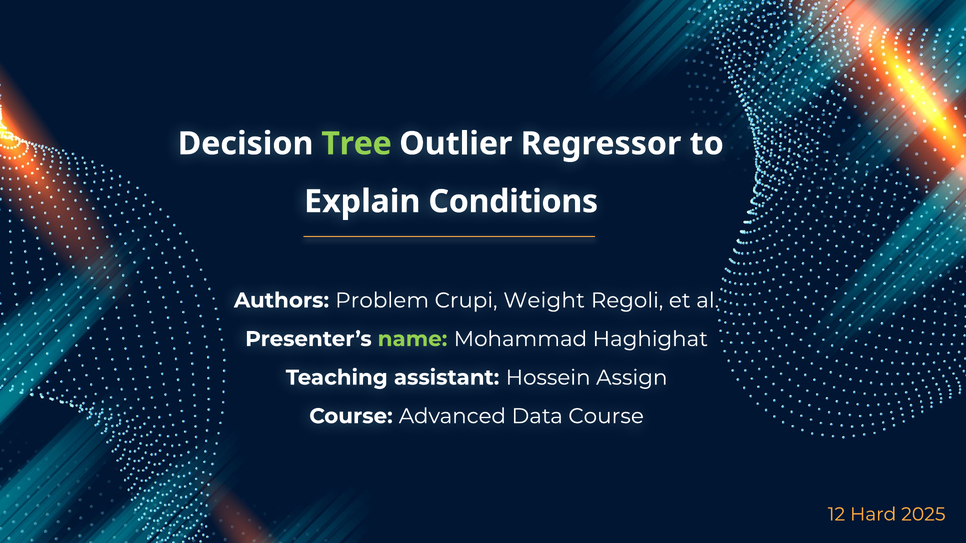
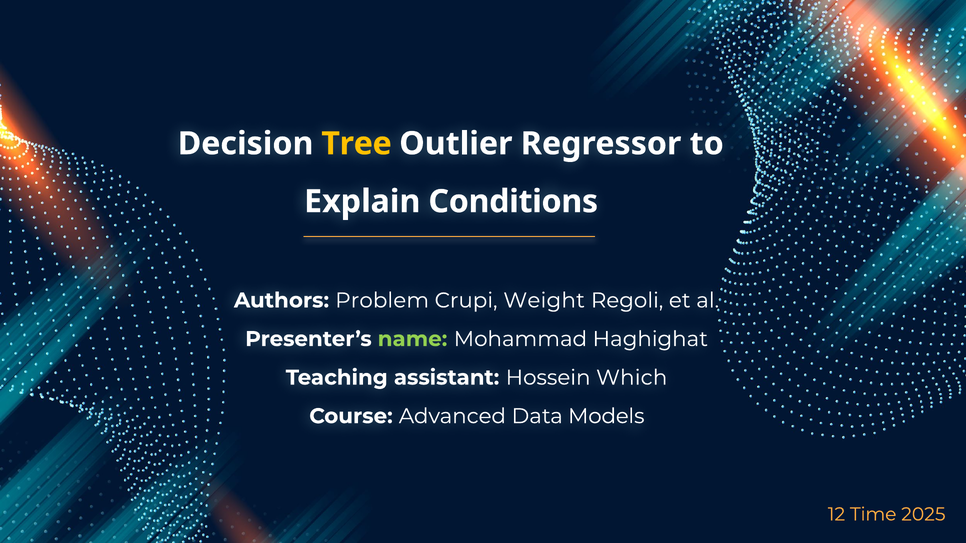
Tree colour: light green -> yellow (357, 144)
Assign: Assign -> Which (632, 378)
Data Course: Course -> Models (606, 416)
Hard: Hard -> Time (873, 515)
